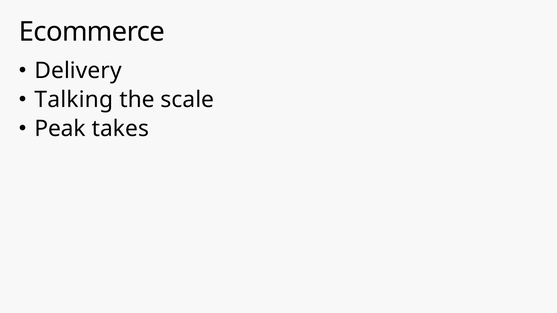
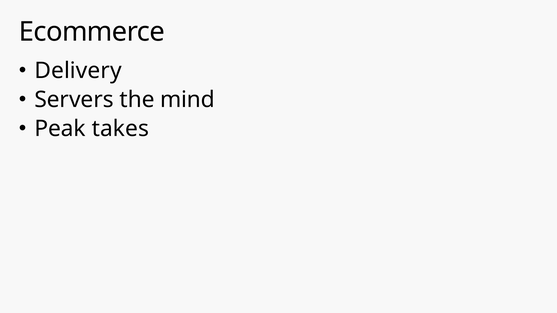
Talking: Talking -> Servers (74, 100)
scale: scale -> mind (188, 100)
